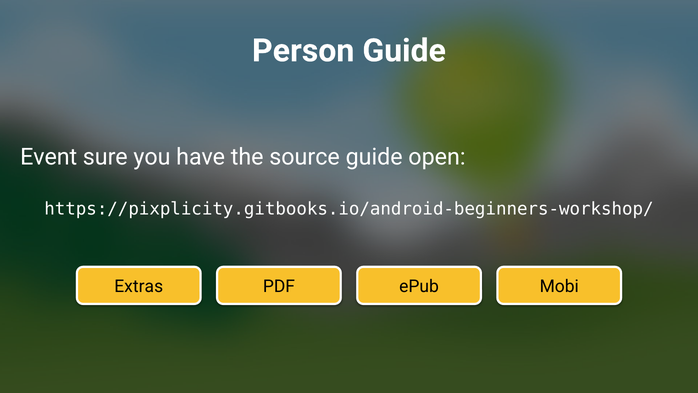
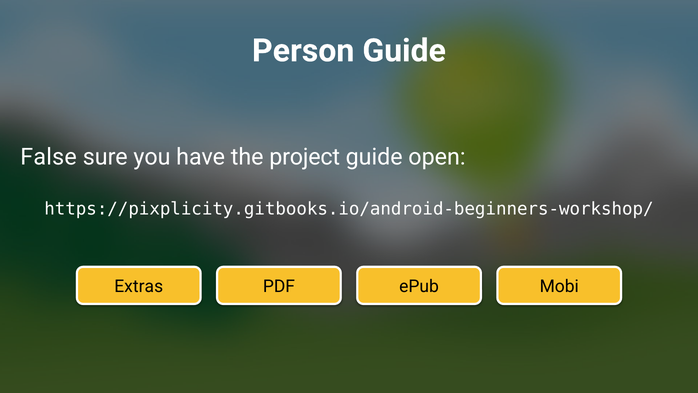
Event: Event -> False (49, 157)
source: source -> project (305, 157)
